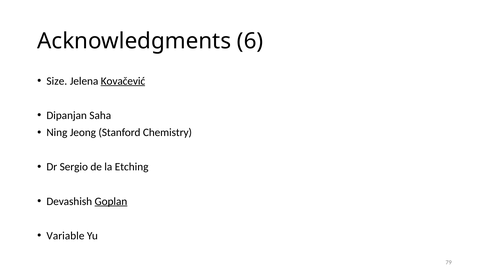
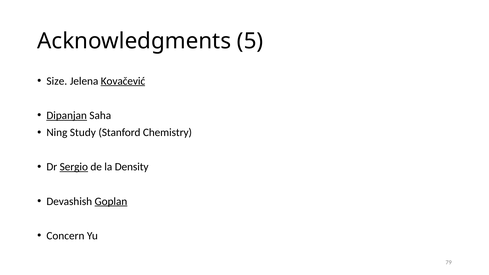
6: 6 -> 5 (250, 41)
Dipanjan underline: none -> present (67, 115)
Jeong: Jeong -> Study (83, 133)
Sergio underline: none -> present (74, 167)
Etching: Etching -> Density (132, 167)
Variable: Variable -> Concern (65, 236)
